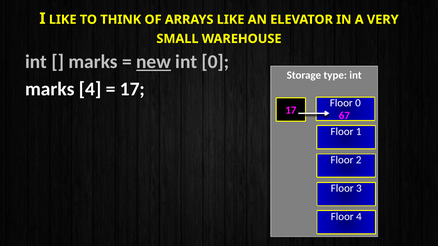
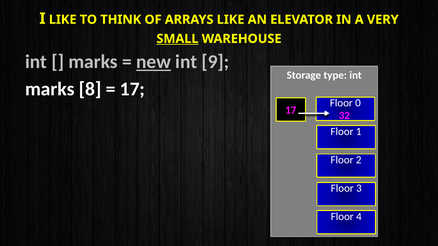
SMALL underline: none -> present (177, 39)
int 0: 0 -> 9 (215, 62)
marks 4: 4 -> 8 (90, 89)
67: 67 -> 32 (344, 116)
